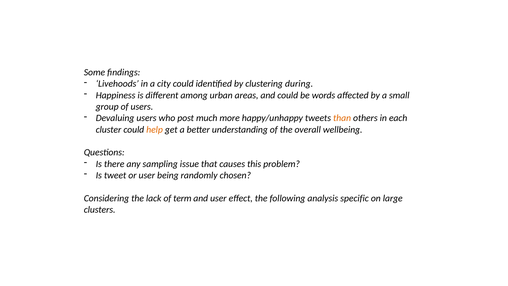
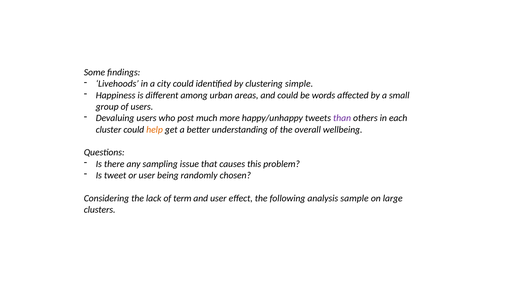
during: during -> simple (299, 84)
than colour: orange -> purple (342, 118)
specific: specific -> sample (355, 198)
